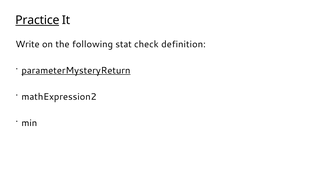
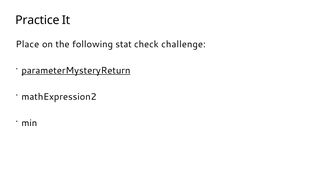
Practice underline: present -> none (37, 20)
Write: Write -> Place (27, 44)
definition: definition -> challenge (183, 44)
